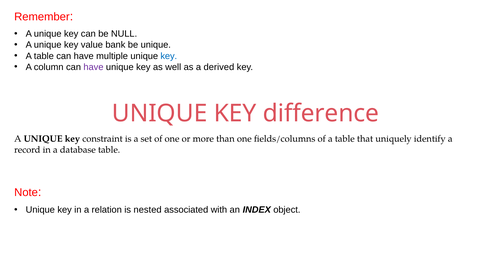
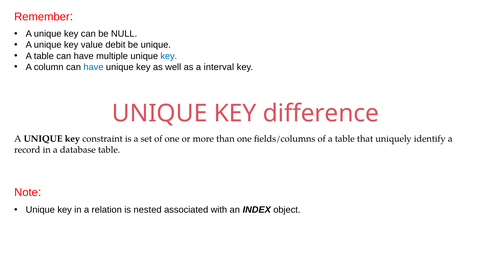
bank: bank -> debit (115, 45)
have colour: purple -> blue (93, 67)
derived: derived -> interval (219, 67)
